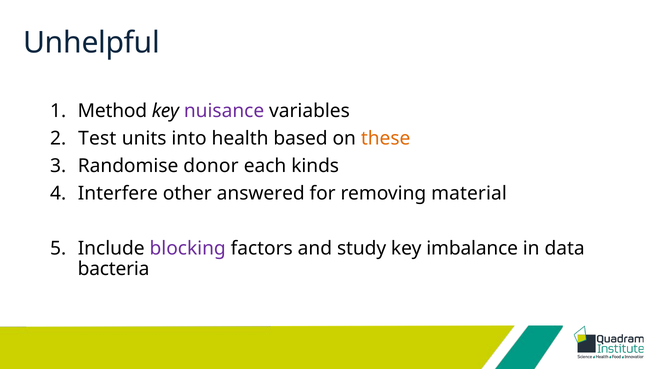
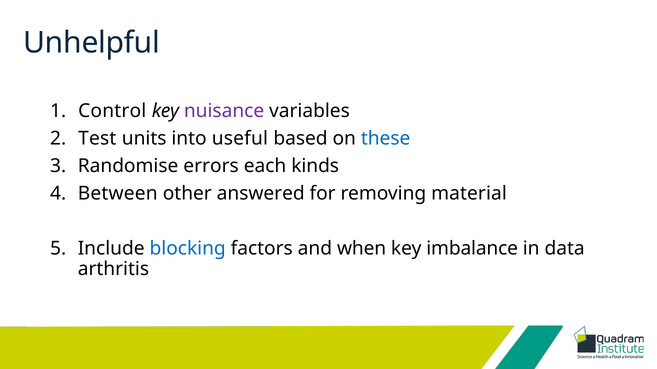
Method: Method -> Control (112, 111)
health: health -> useful (240, 139)
these colour: orange -> blue (386, 139)
donor: donor -> errors (211, 166)
Interfere: Interfere -> Between (118, 194)
blocking colour: purple -> blue (188, 249)
study: study -> when (362, 249)
bacteria: bacteria -> arthritis (113, 269)
